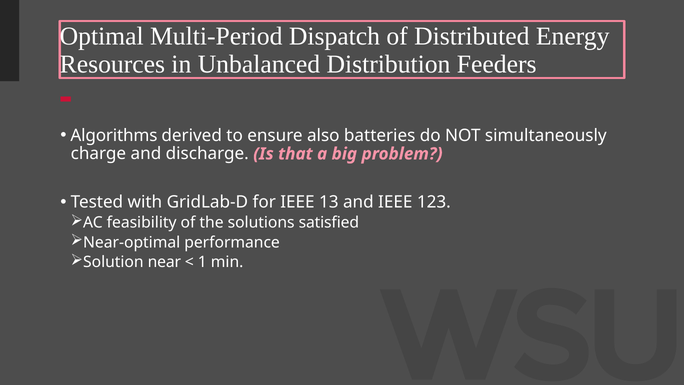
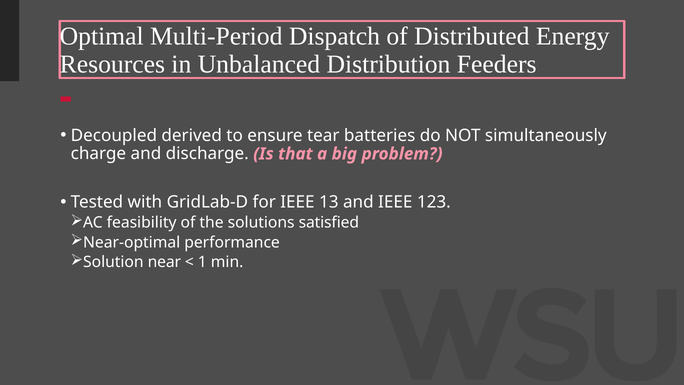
Algorithms: Algorithms -> Decoupled (114, 135)
also: also -> tear (323, 135)
